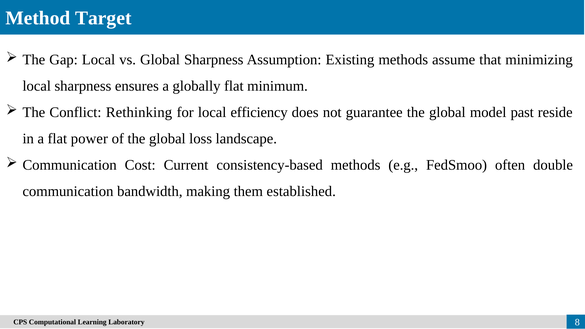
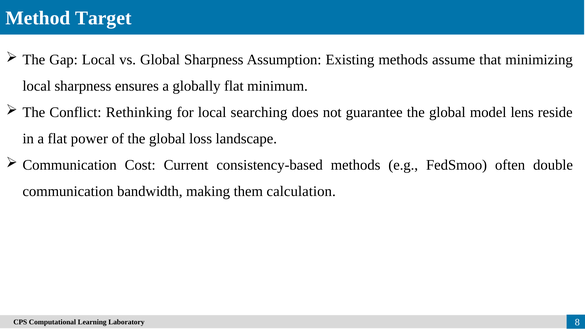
efficiency: efficiency -> searching (259, 112)
past: past -> lens (522, 112)
established: established -> calculation (301, 191)
